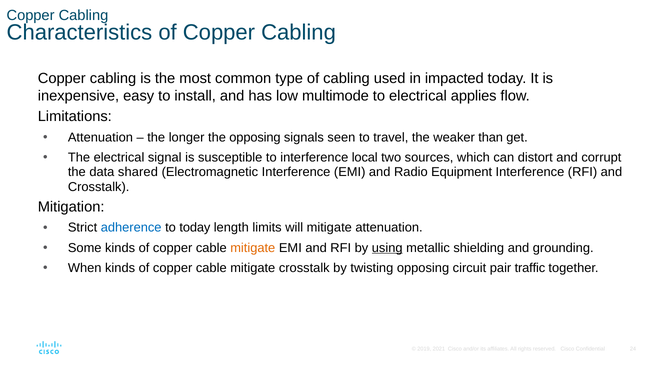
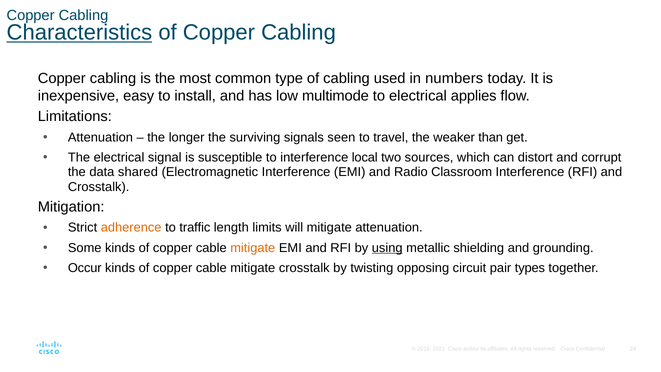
Characteristics underline: none -> present (79, 33)
impacted: impacted -> numbers (454, 78)
the opposing: opposing -> surviving (255, 137)
Equipment: Equipment -> Classroom (462, 172)
adherence colour: blue -> orange (131, 228)
to today: today -> traffic (195, 228)
When: When -> Occur (85, 268)
traffic: traffic -> types (530, 268)
